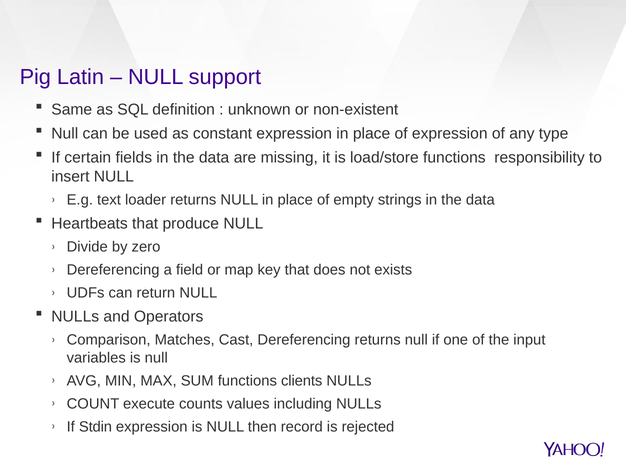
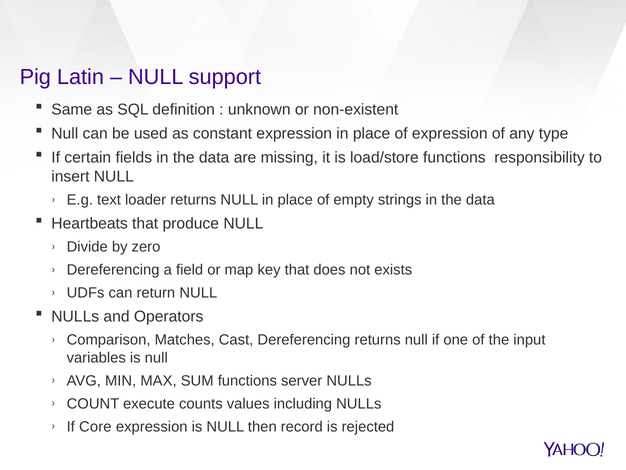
clients: clients -> server (302, 380)
Stdin: Stdin -> Core (95, 426)
